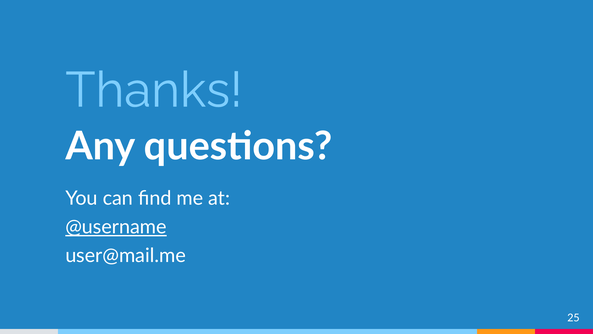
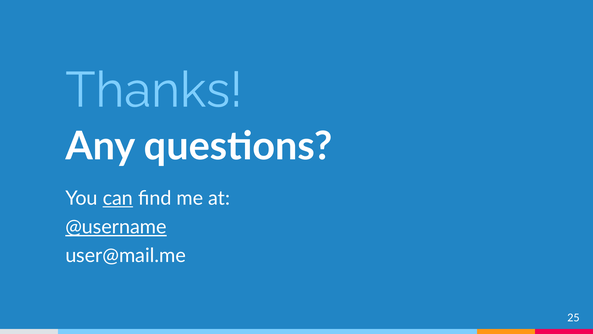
can underline: none -> present (118, 198)
